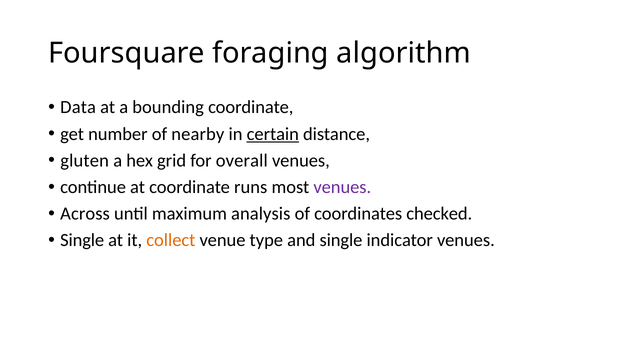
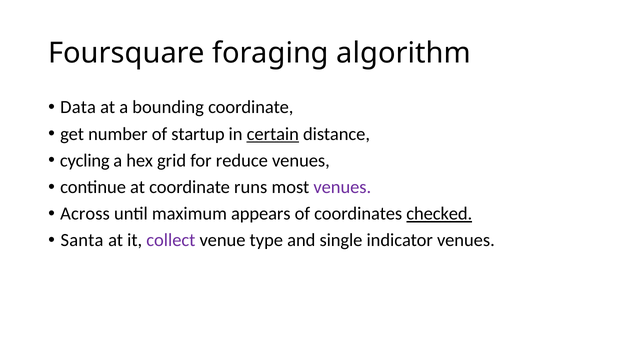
nearby: nearby -> startup (198, 134)
gluten: gluten -> cycling (85, 160)
overall: overall -> reduce (242, 160)
analysis: analysis -> appears (261, 214)
checked underline: none -> present (439, 214)
Single: Single -> Santa (82, 240)
collect colour: orange -> purple (171, 240)
